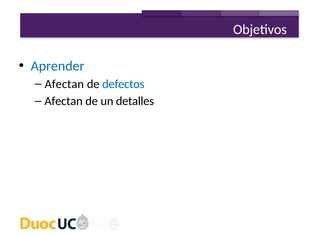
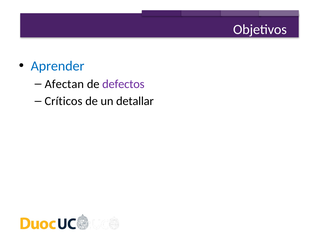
defectos colour: blue -> purple (123, 84)
Afectan: Afectan -> Críticos (63, 101)
detalles: detalles -> detallar (135, 101)
